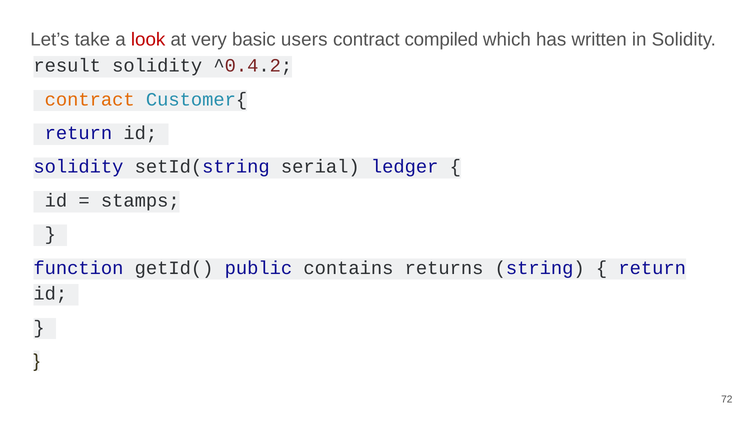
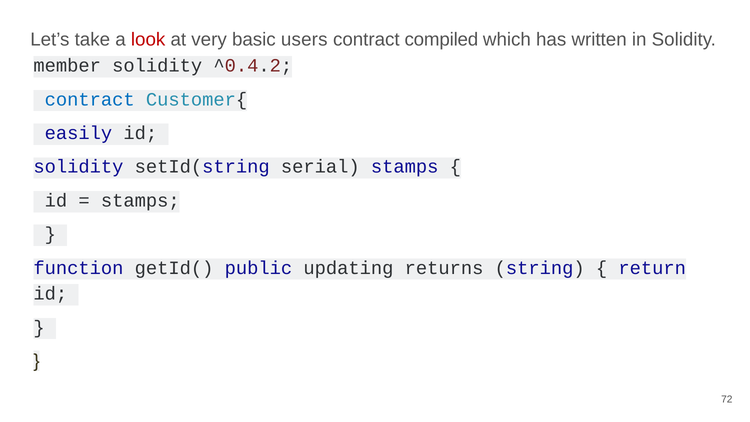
result: result -> member (67, 66)
contract colour: orange -> blue (90, 99)
return: return -> easily (78, 133)
serial ledger: ledger -> stamps (405, 167)
contains: contains -> updating (348, 268)
